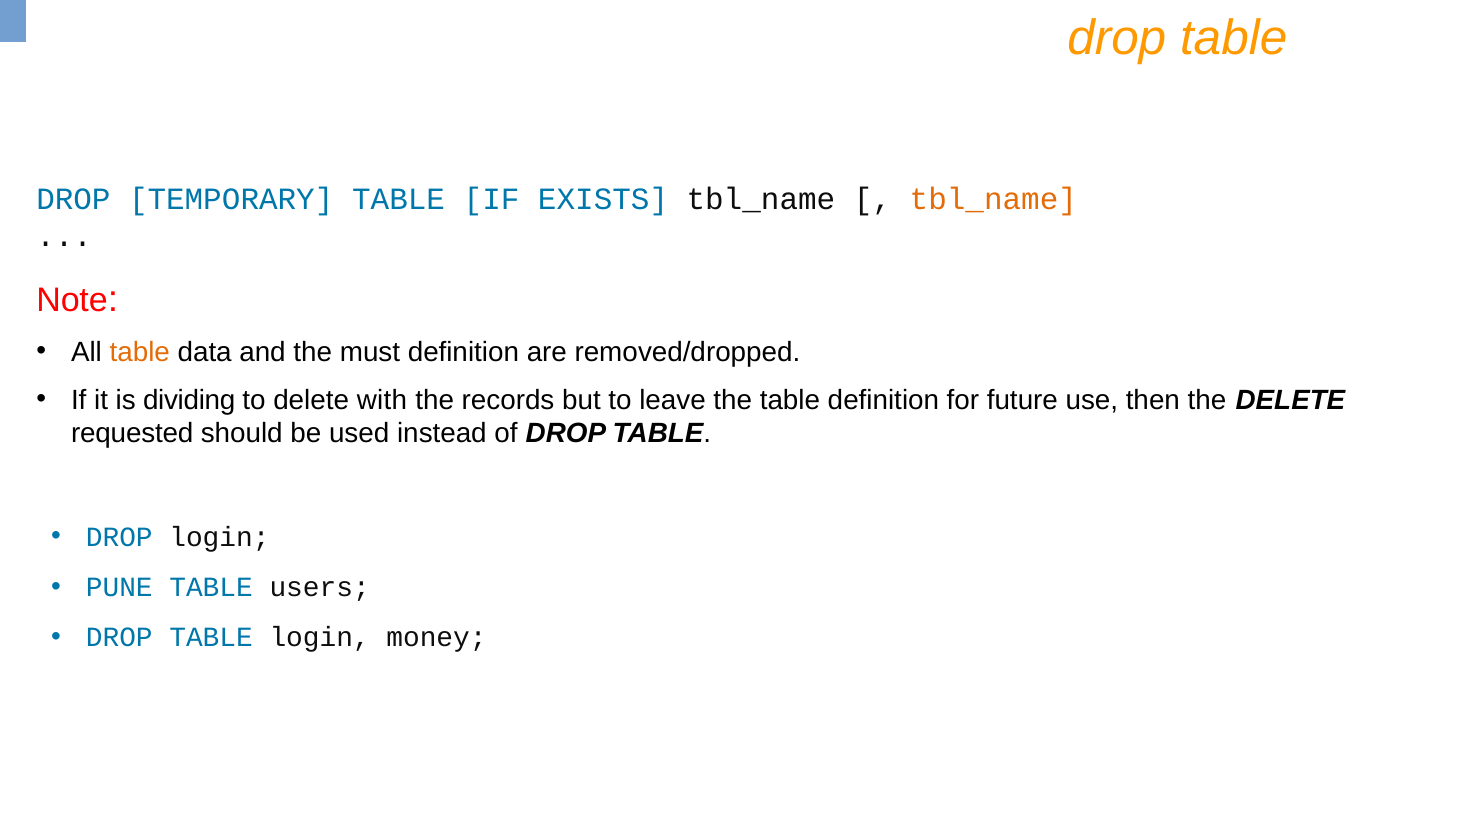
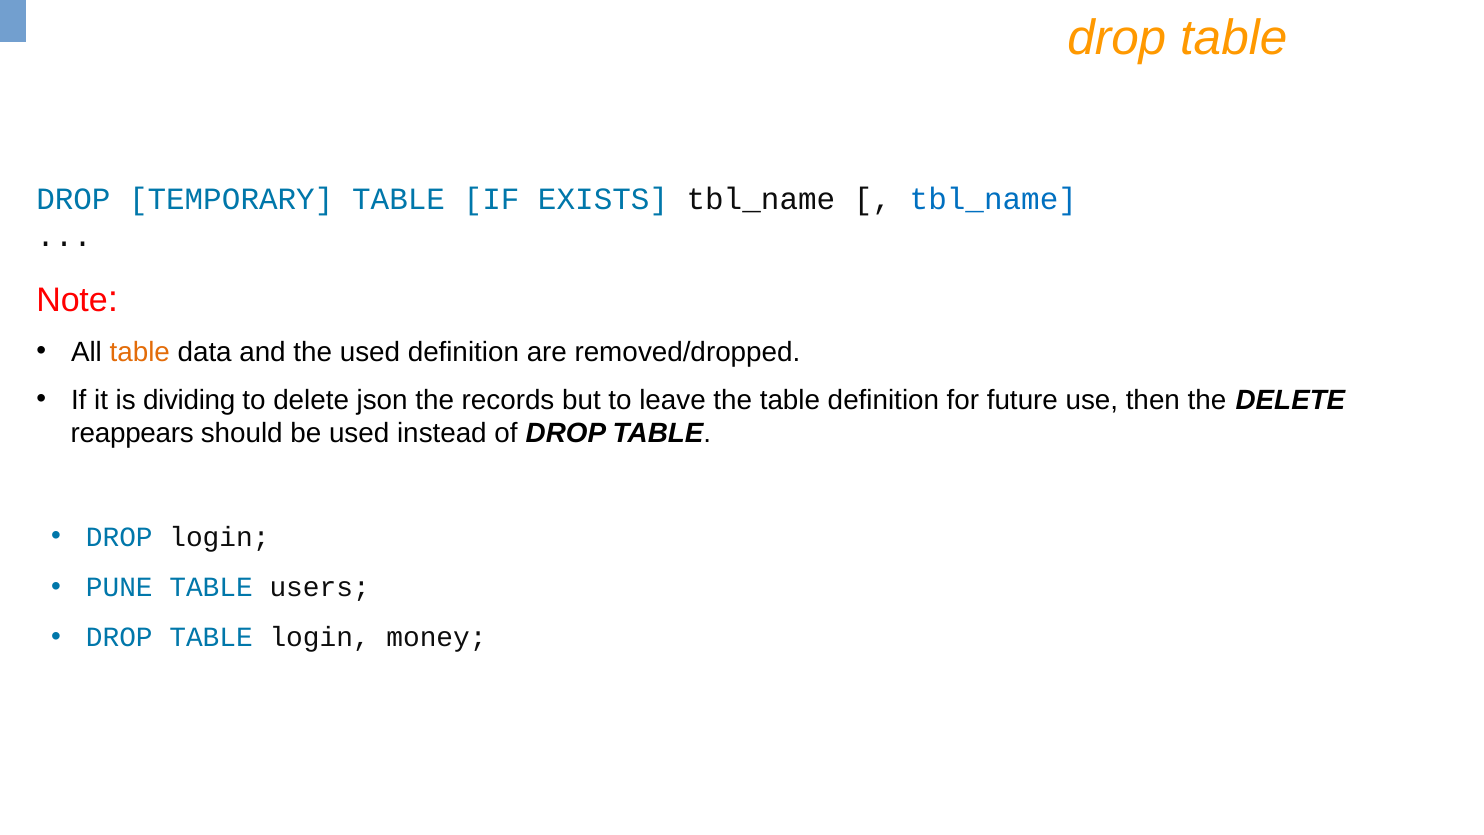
tbl_name colour: orange -> blue (993, 199)
the must: must -> used (370, 352)
with: with -> json (382, 400)
requested: requested -> reappears (132, 433)
